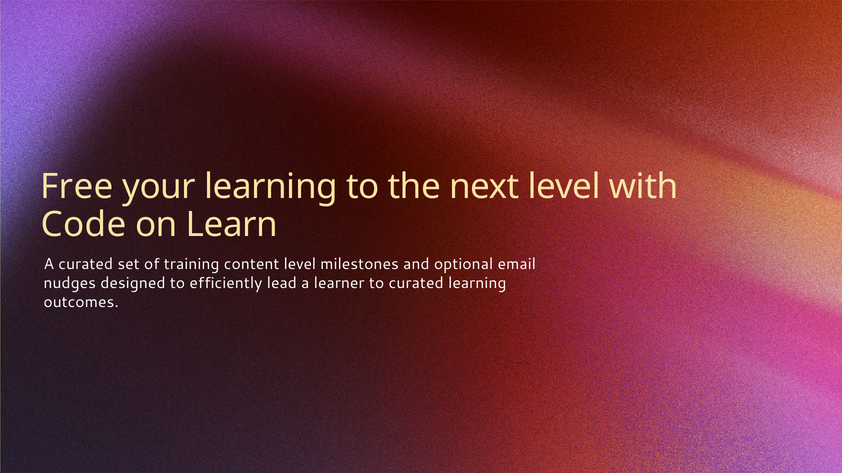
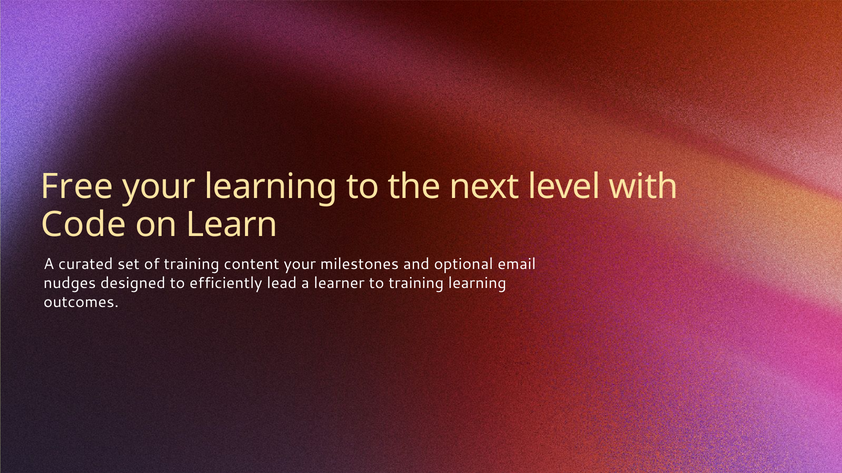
content level: level -> your (300, 265)
to curated: curated -> training (416, 284)
